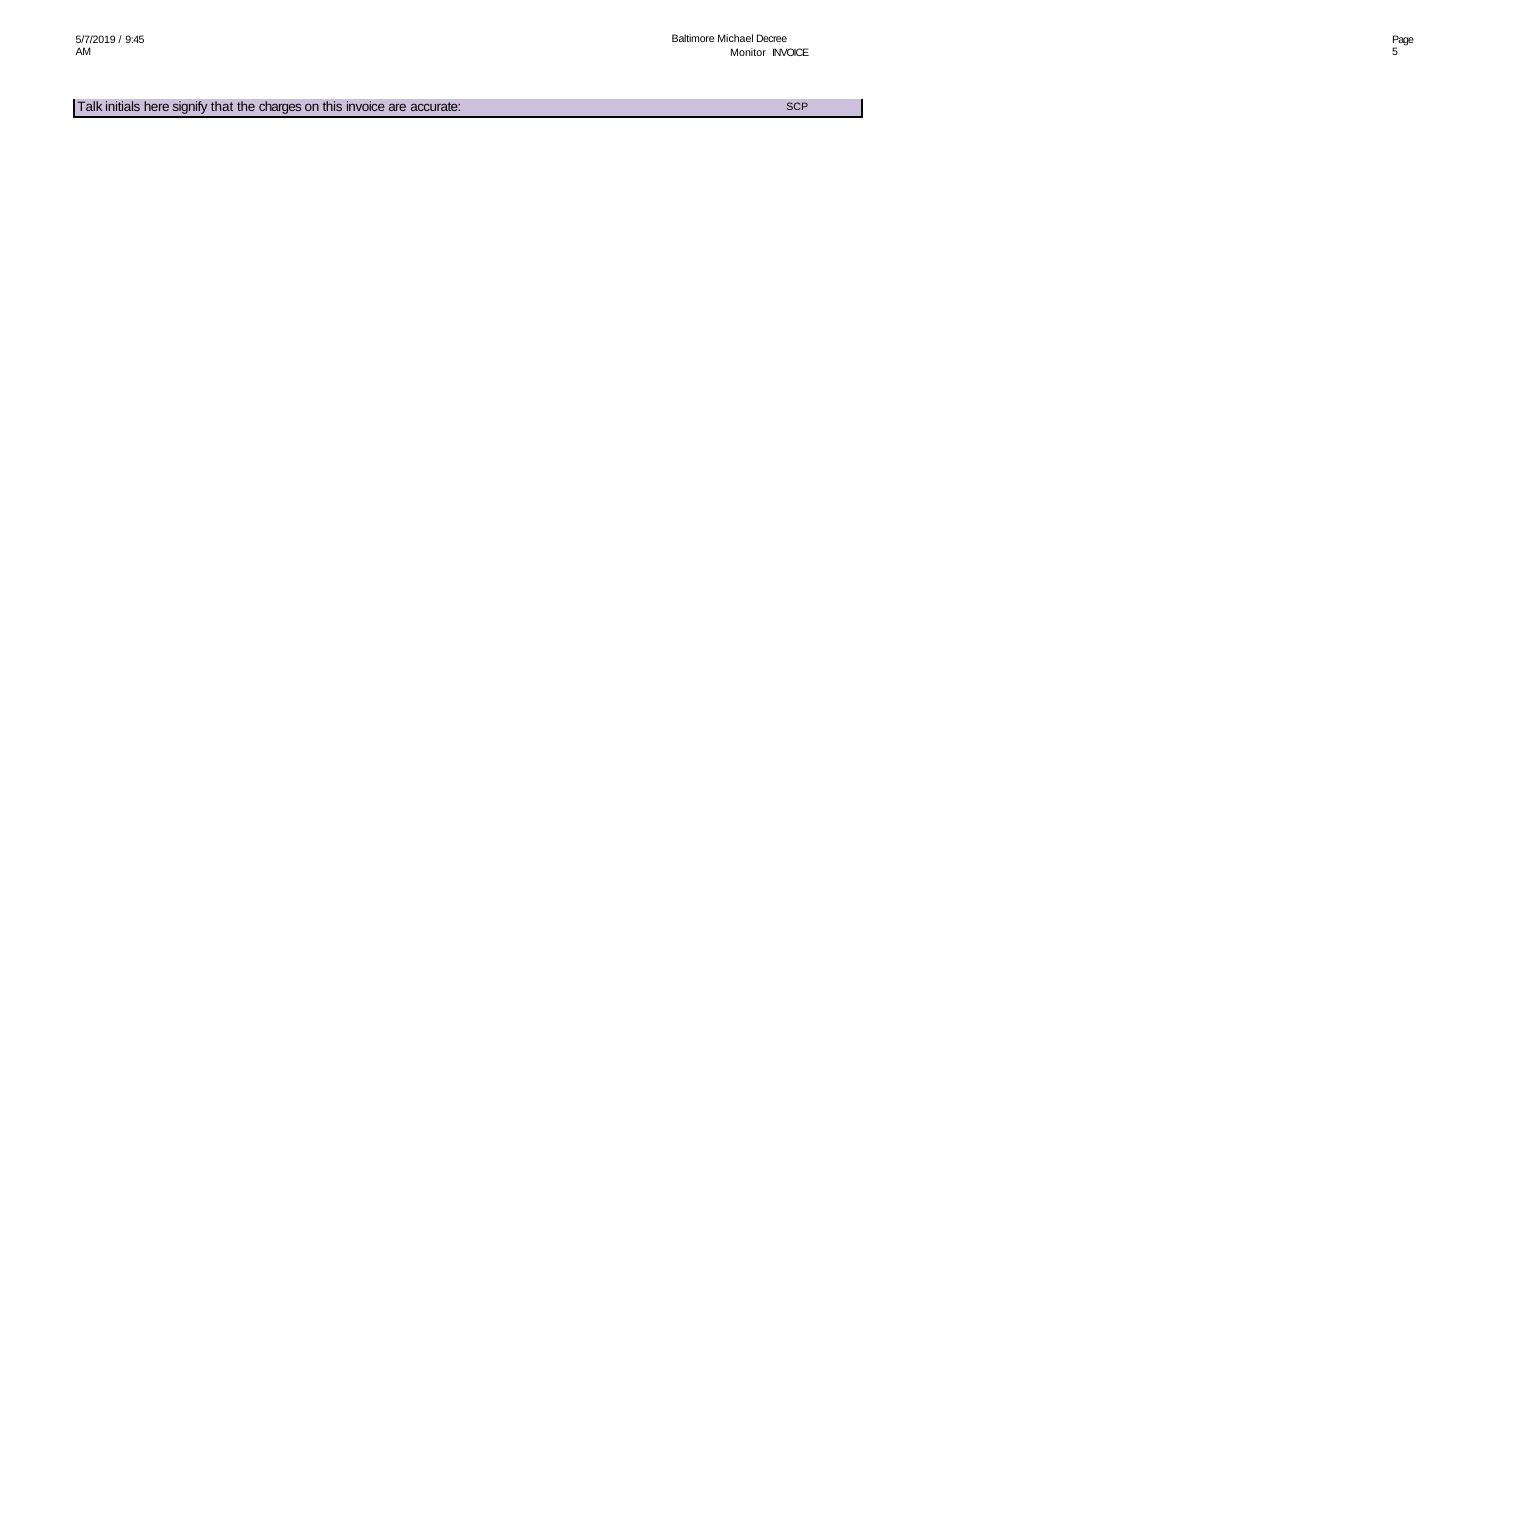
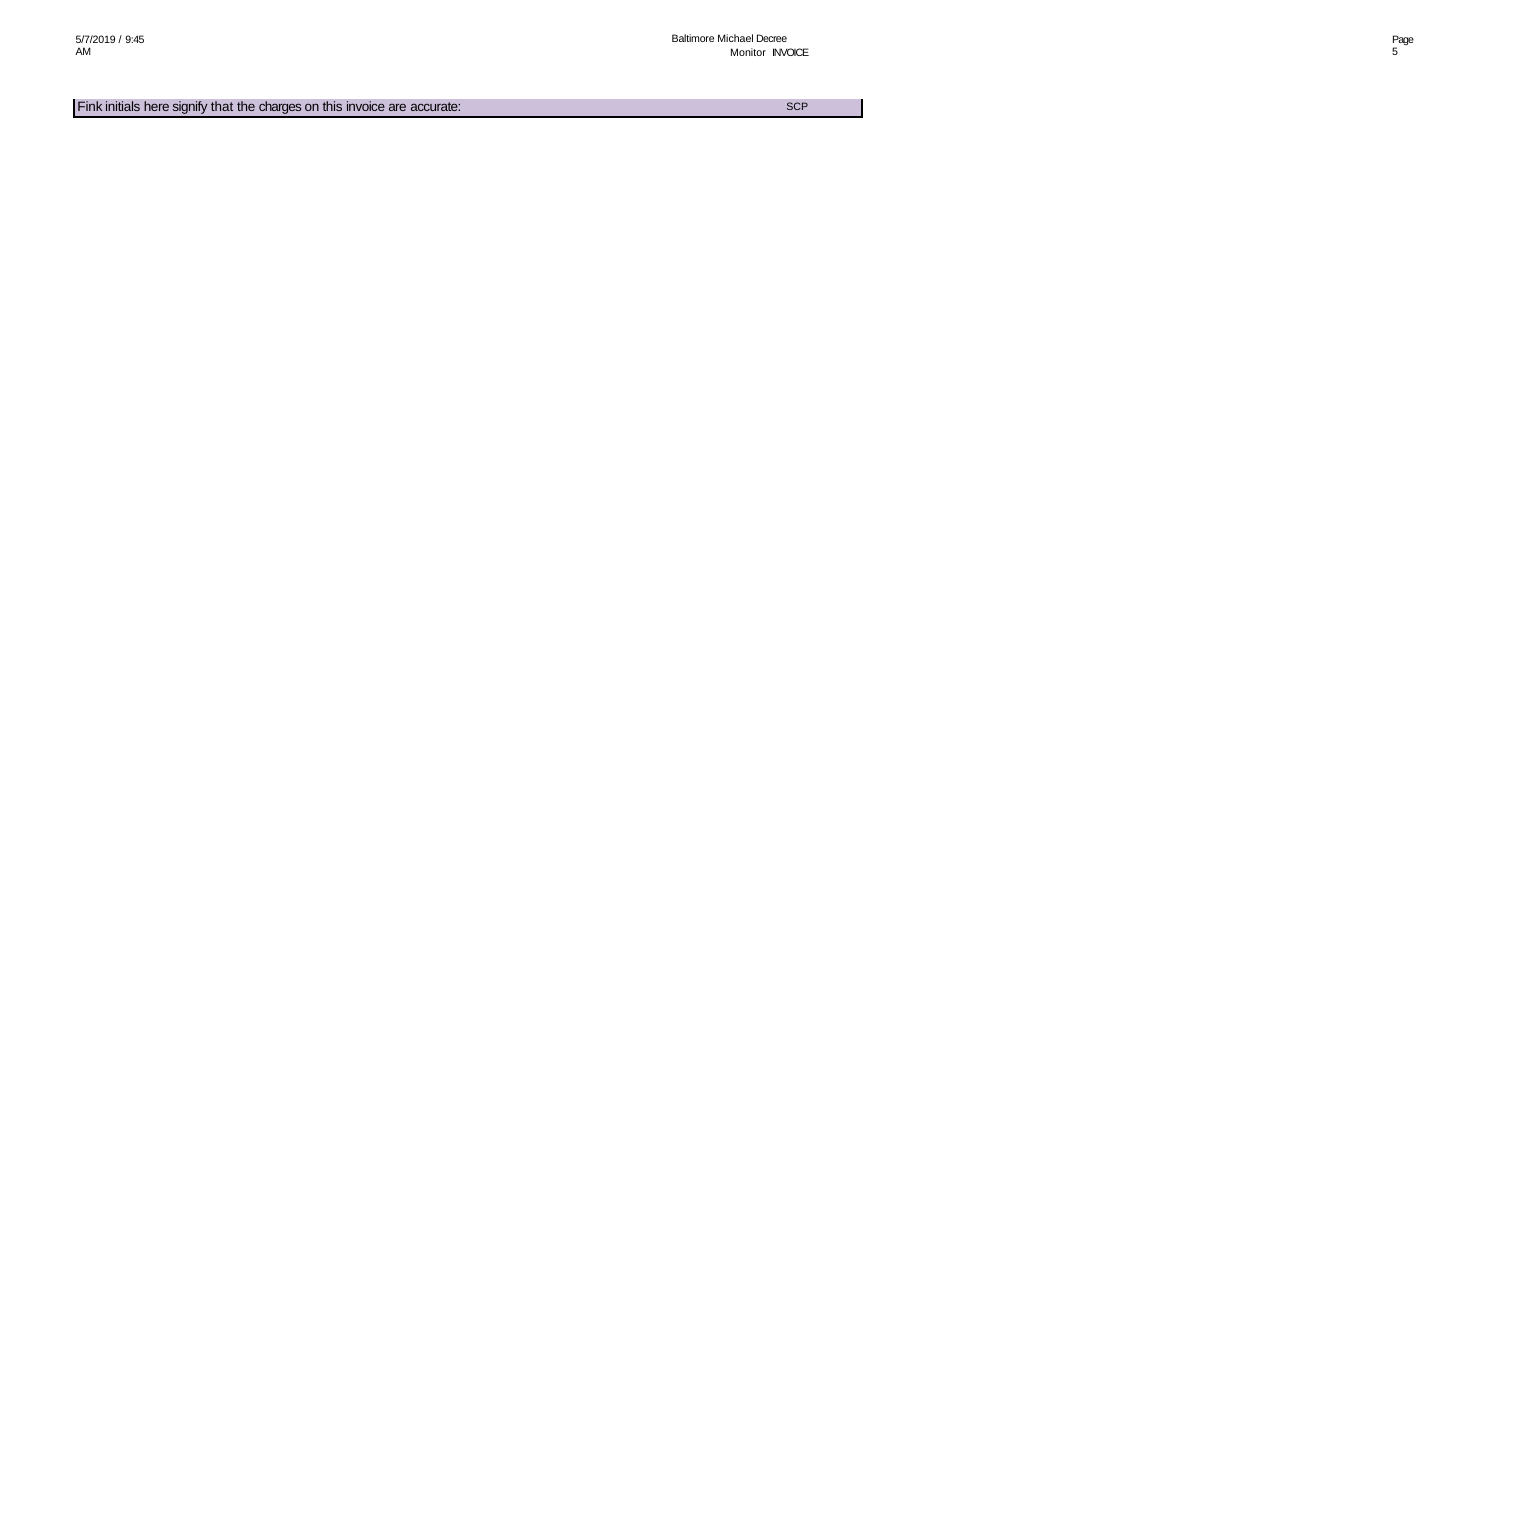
Talk: Talk -> Fink (90, 107)
